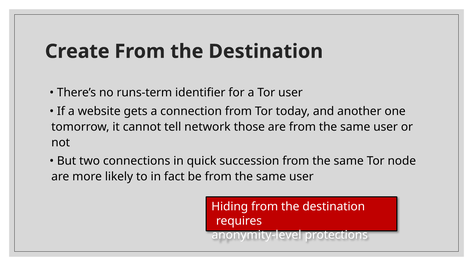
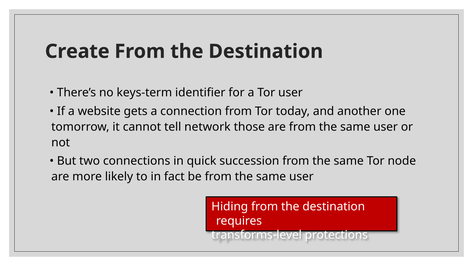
runs-term: runs-term -> keys-term (144, 93)
anonymity-level: anonymity-level -> transforms-level (257, 235)
